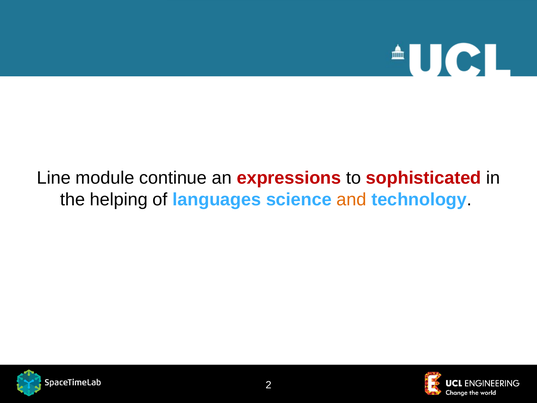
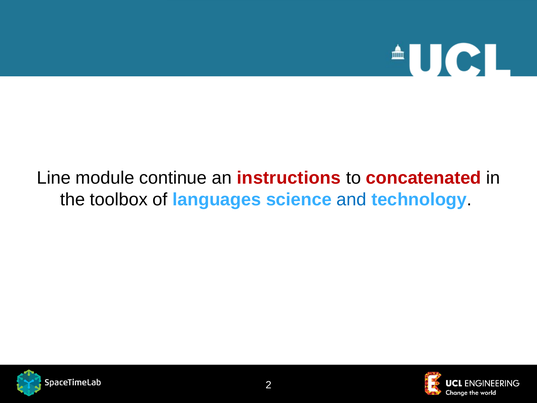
expressions: expressions -> instructions (289, 178)
sophisticated: sophisticated -> concatenated (424, 178)
helping: helping -> toolbox (119, 199)
and colour: orange -> blue (352, 199)
